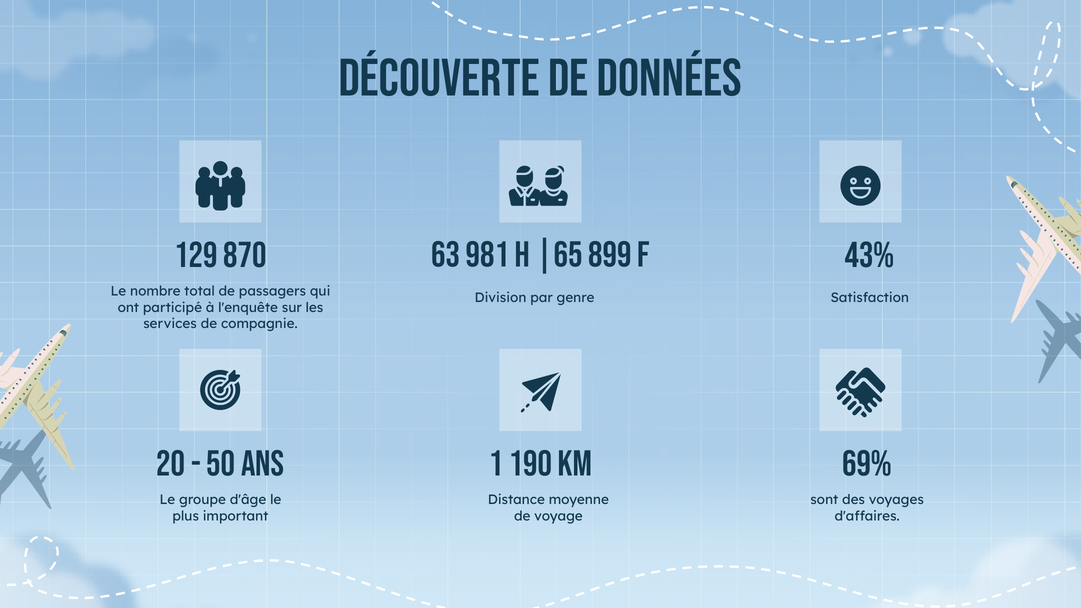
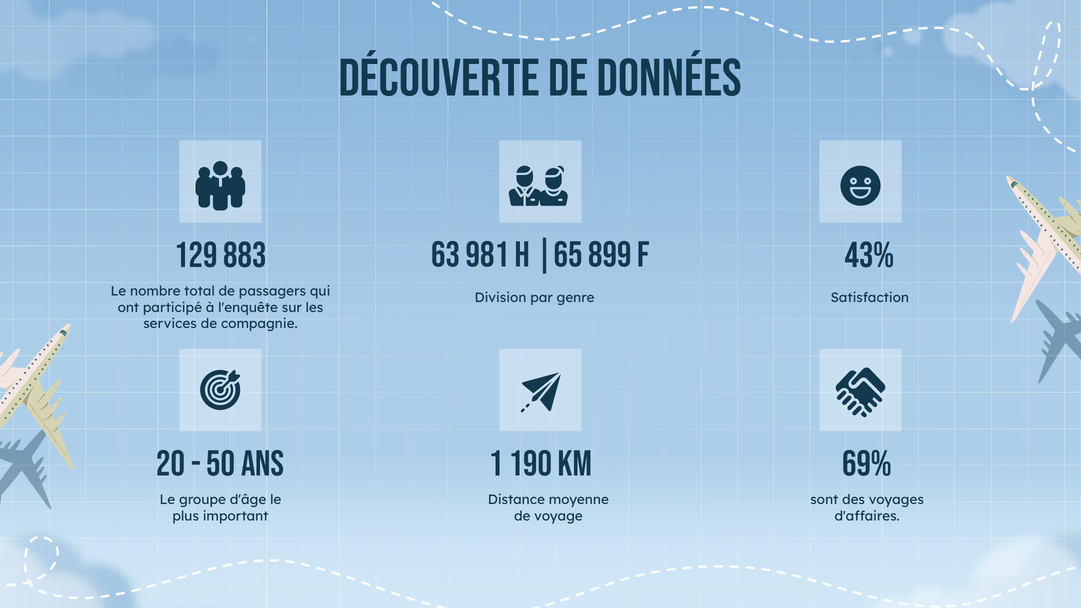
870: 870 -> 883 (245, 255)
